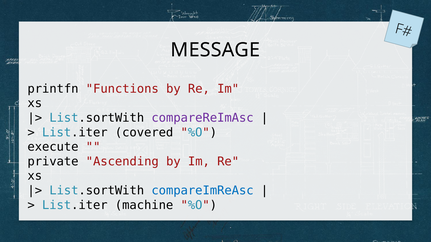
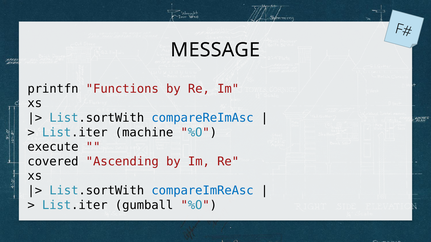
compareReImAsc colour: purple -> blue (203, 118)
covered: covered -> machine (144, 133)
private: private -> covered (53, 162)
machine: machine -> gumball (144, 205)
